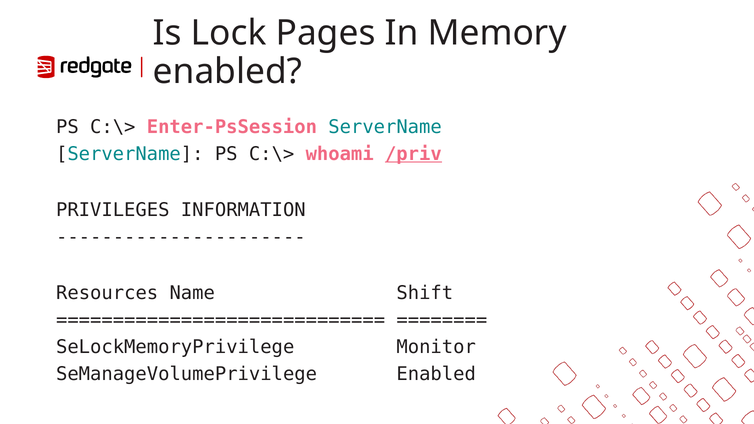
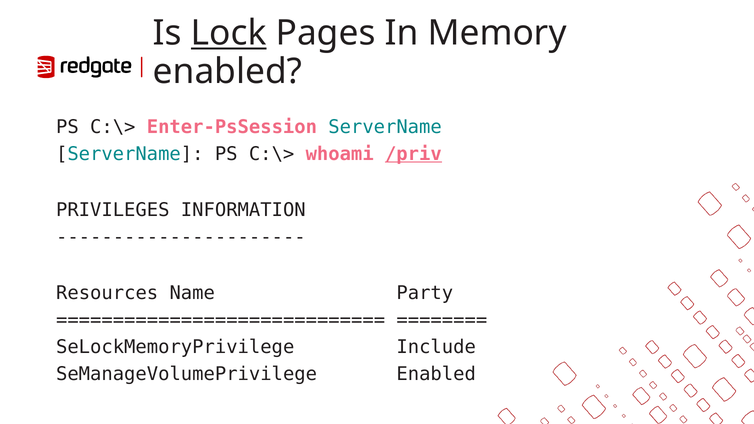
Lock underline: none -> present (229, 33)
Shift: Shift -> Party (425, 293)
Monitor: Monitor -> Include (436, 347)
